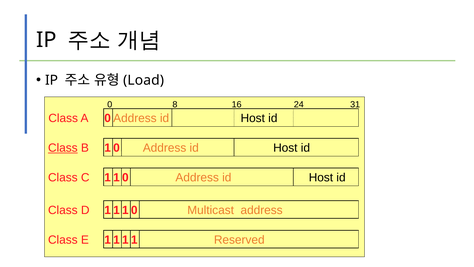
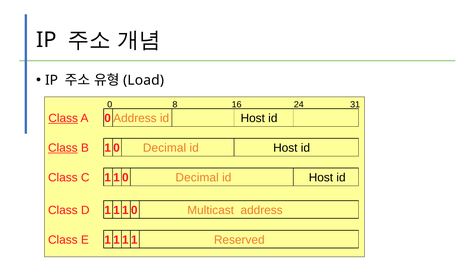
Class underline: none -> present (63, 118)
Address: Address -> Decimal (165, 148)
Address: Address -> Decimal (197, 177)
